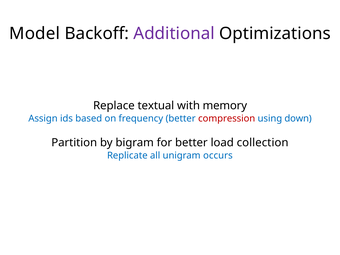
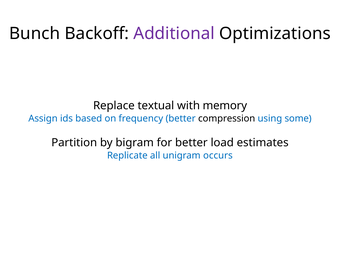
Model: Model -> Bunch (35, 33)
compression colour: red -> black (227, 119)
down: down -> some (298, 119)
collection: collection -> estimates (263, 143)
